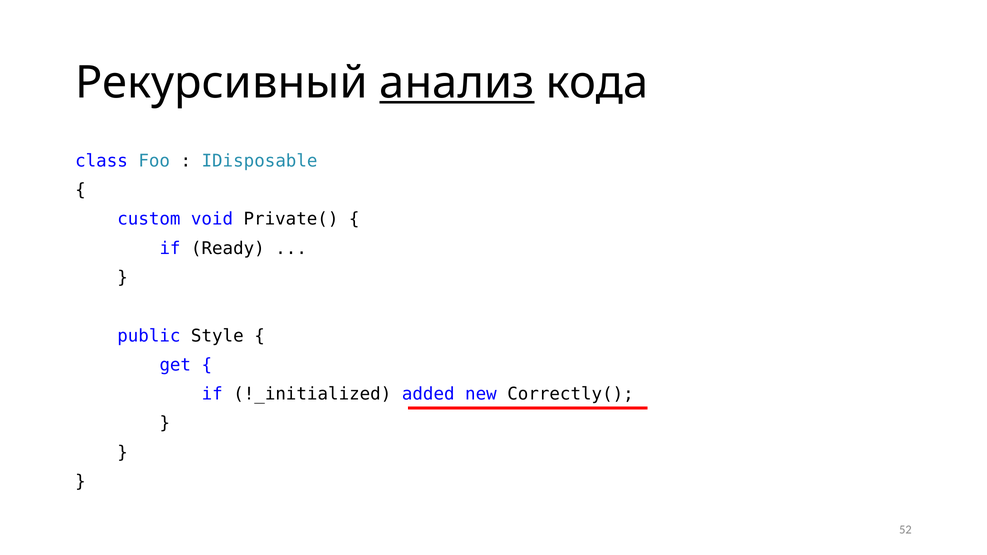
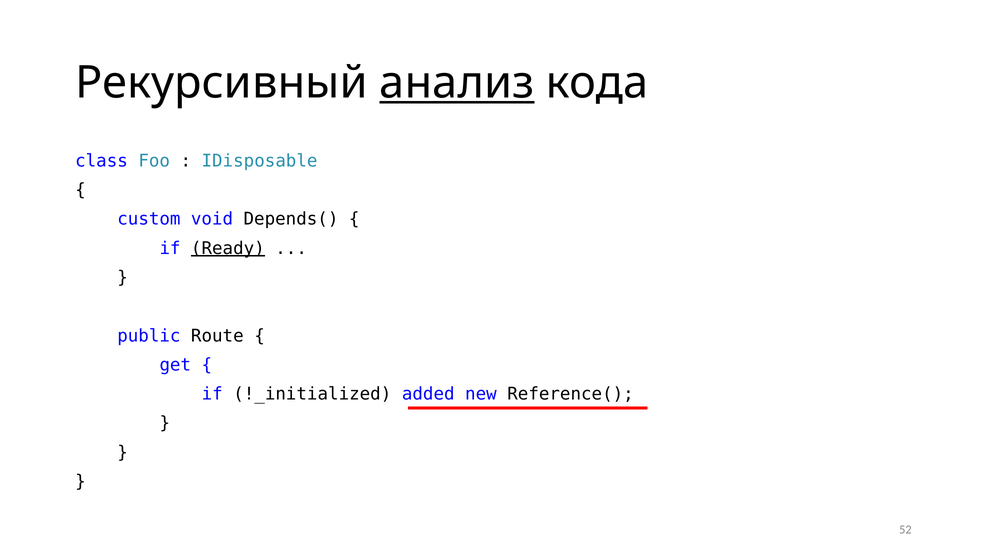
Private(: Private( -> Depends( (291, 219)
Ready underline: none -> present (228, 248)
Style: Style -> Route (217, 336)
Correctly(: Correctly( -> Reference( (571, 394)
